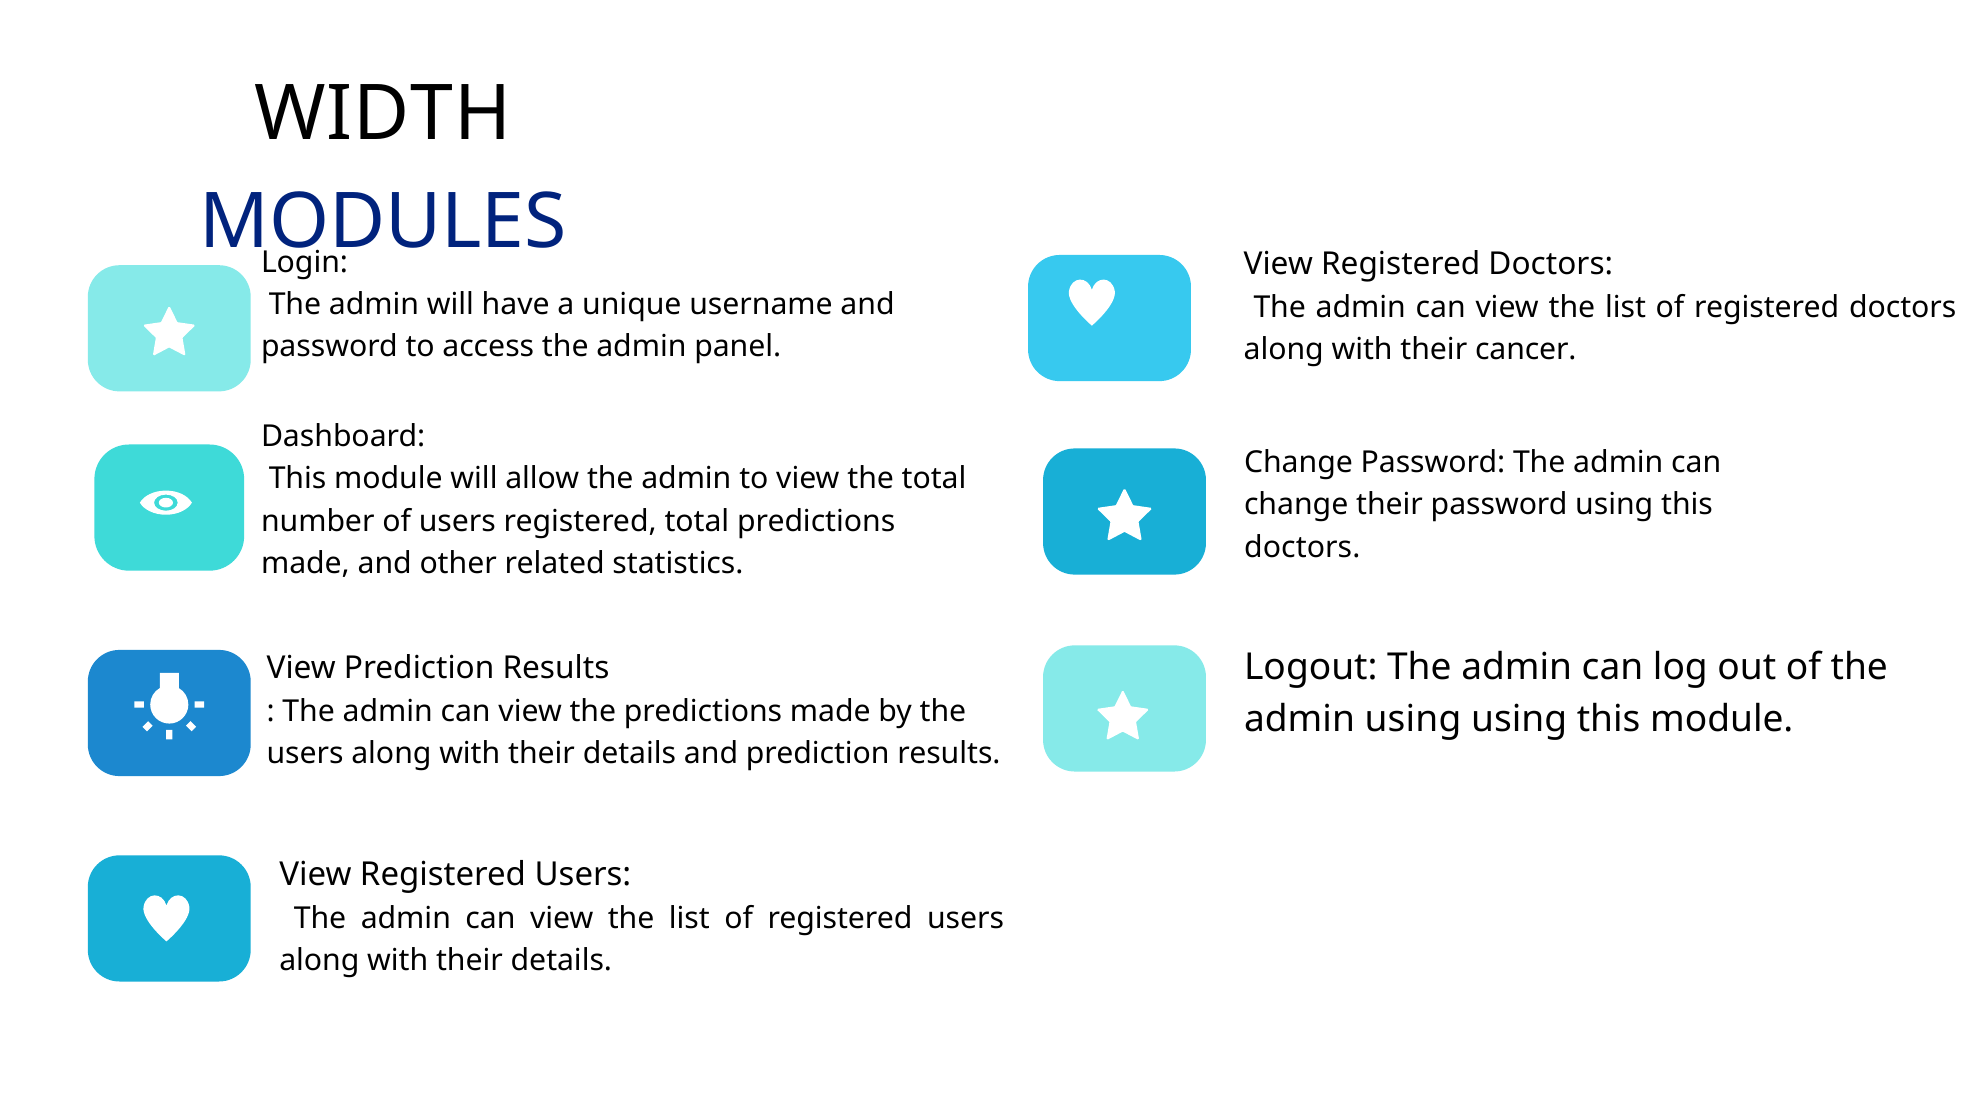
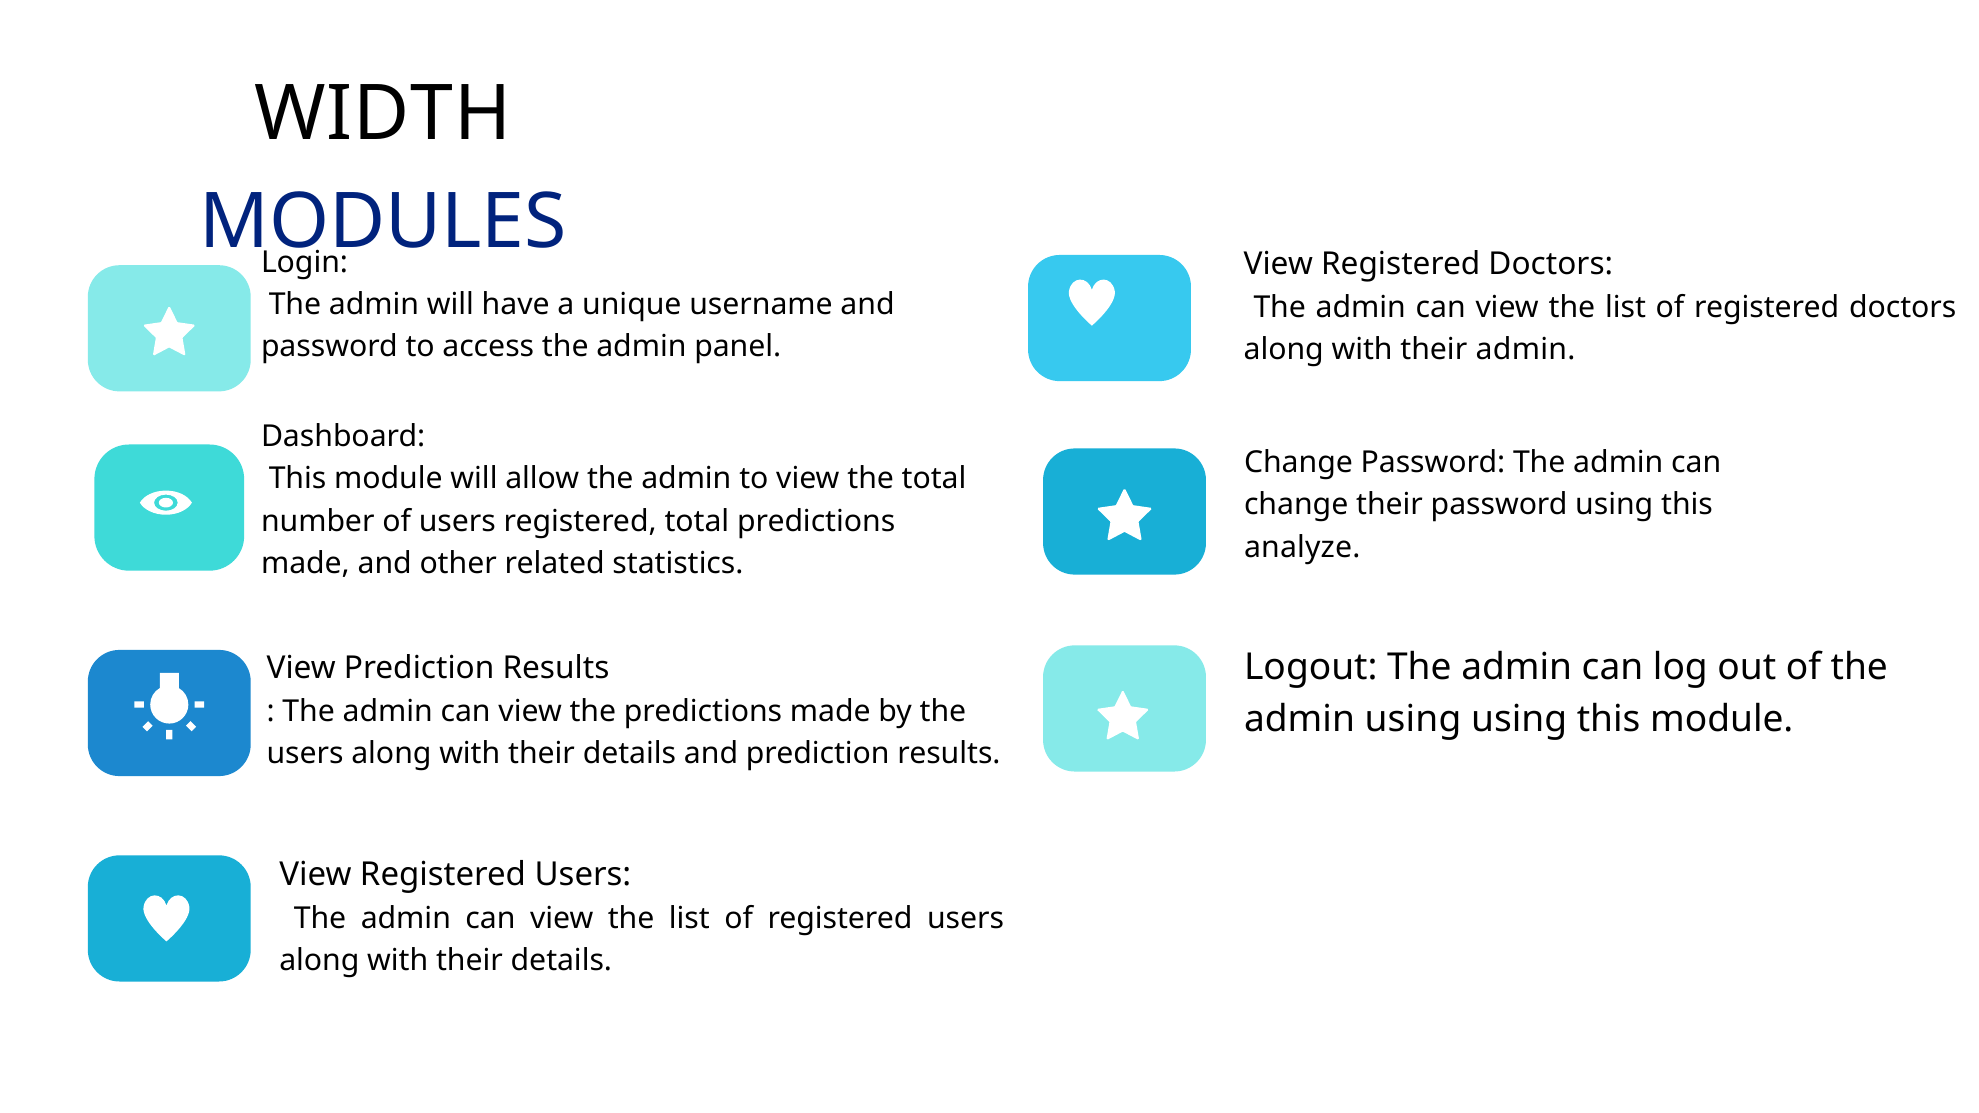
their cancer: cancer -> admin (1526, 349)
doctors: doctors -> analyze (1302, 547)
